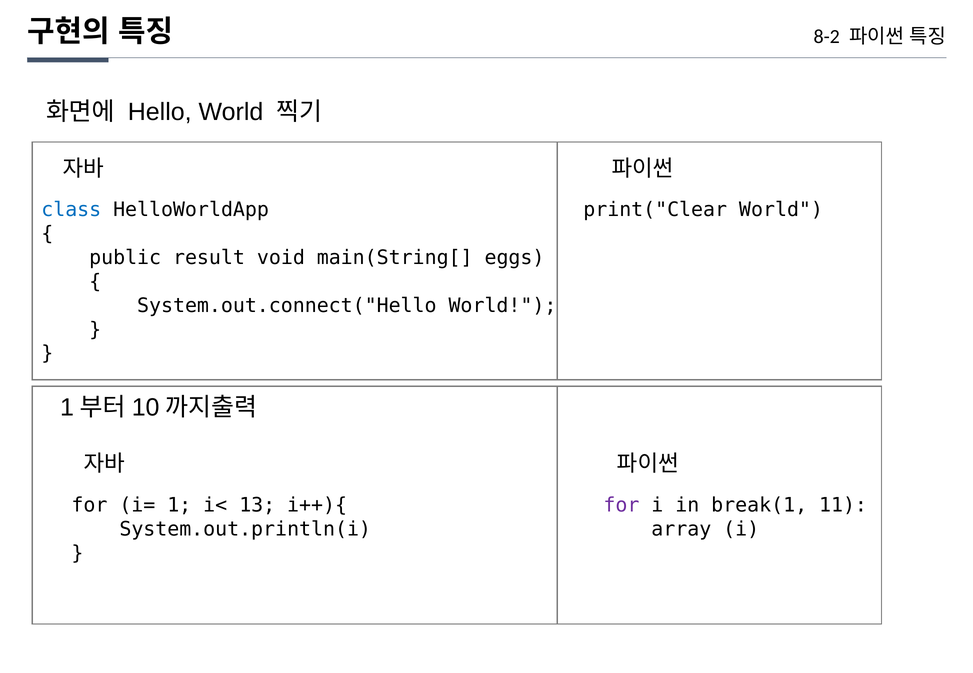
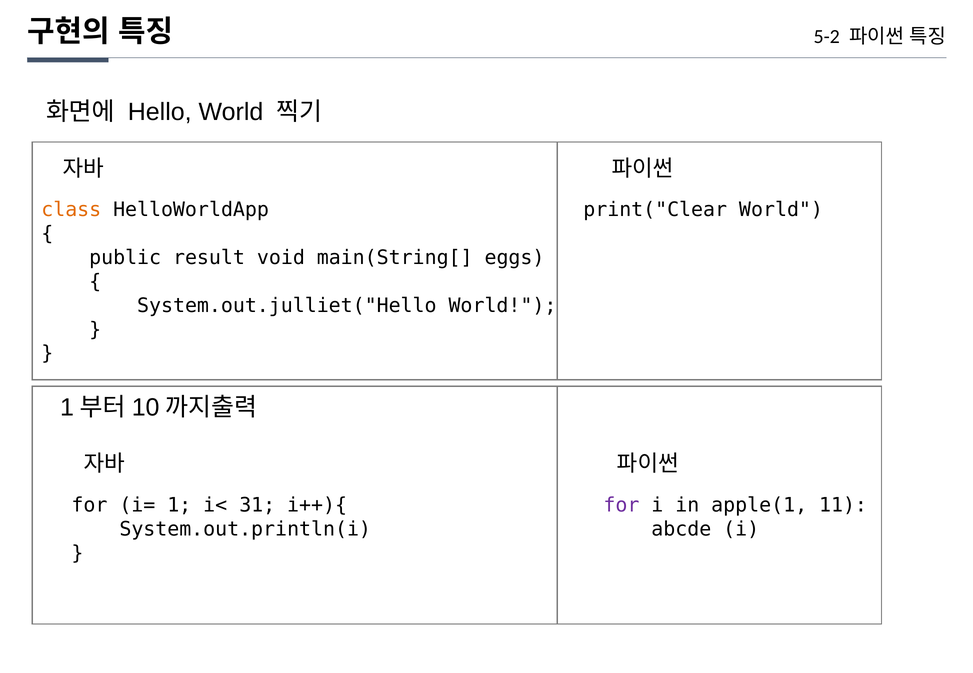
8-2: 8-2 -> 5-2 (827, 37)
class colour: blue -> orange (71, 210)
System.out.connect("Hello: System.out.connect("Hello -> System.out.julliet("Hello (287, 306)
13: 13 -> 31 (257, 506)
break(1: break(1 -> apple(1 (759, 506)
array: array -> abcde (681, 530)
